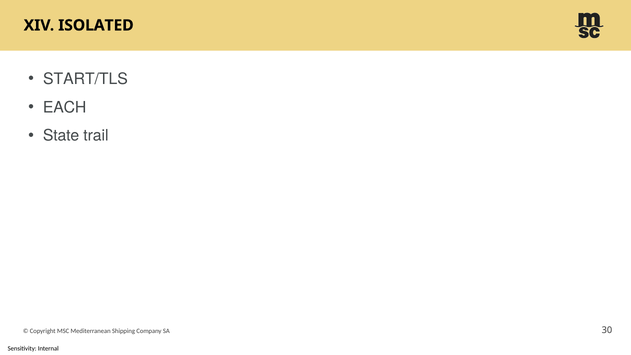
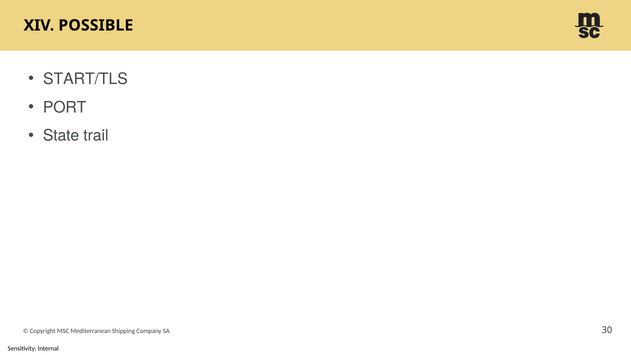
ISOLATED: ISOLATED -> POSSIBLE (96, 25)
EACH: EACH -> PORT (65, 107)
